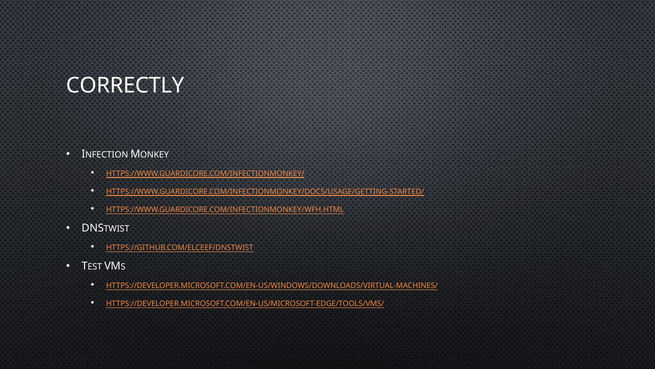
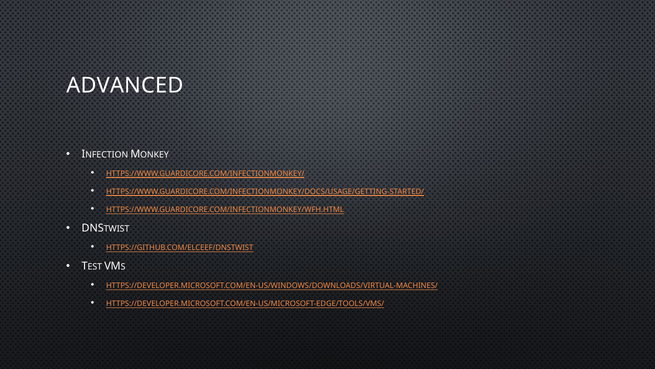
CORRECTLY: CORRECTLY -> ADVANCED (125, 85)
